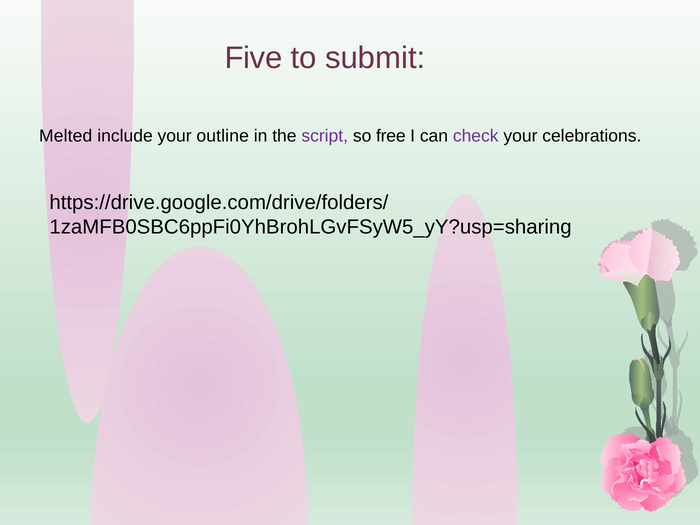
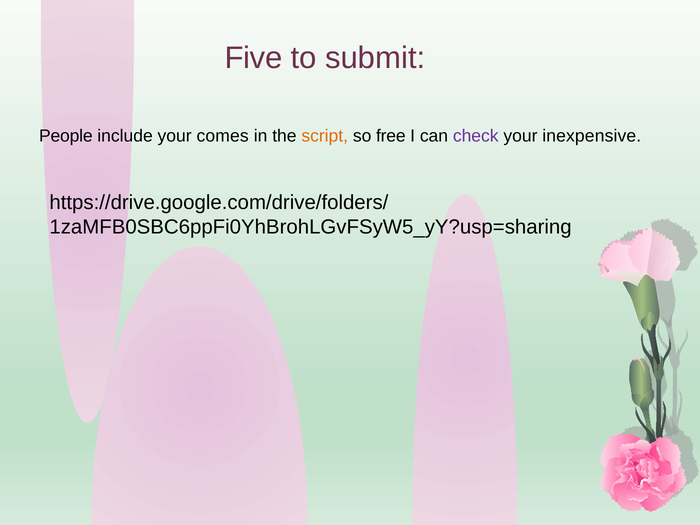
Melted: Melted -> People (66, 136)
outline: outline -> comes (223, 136)
script colour: purple -> orange (325, 136)
celebrations: celebrations -> inexpensive (592, 136)
